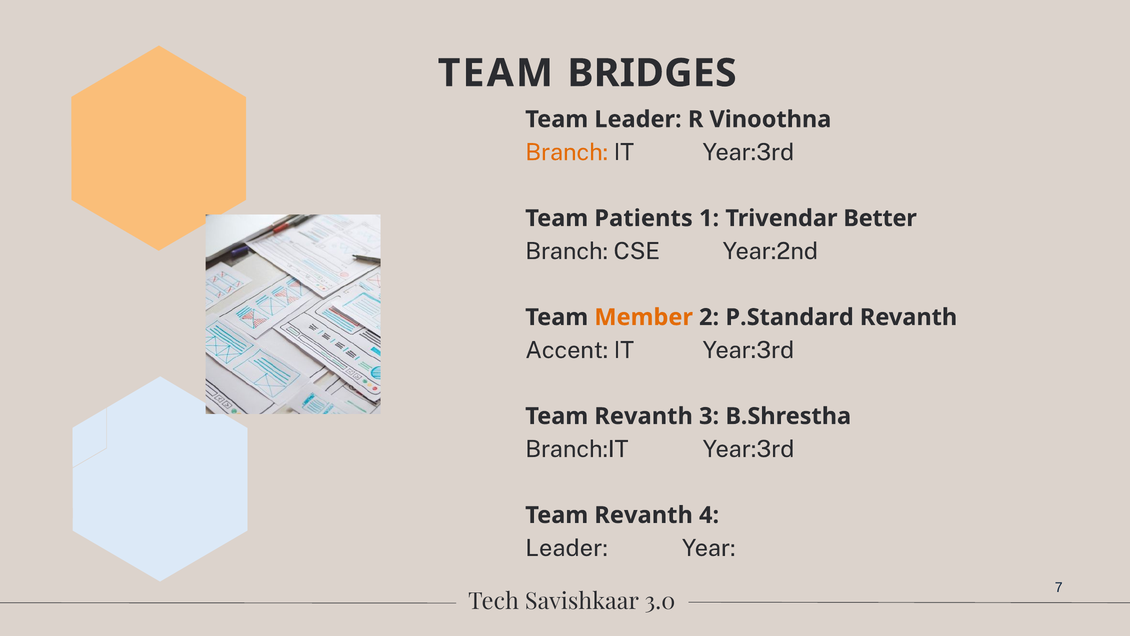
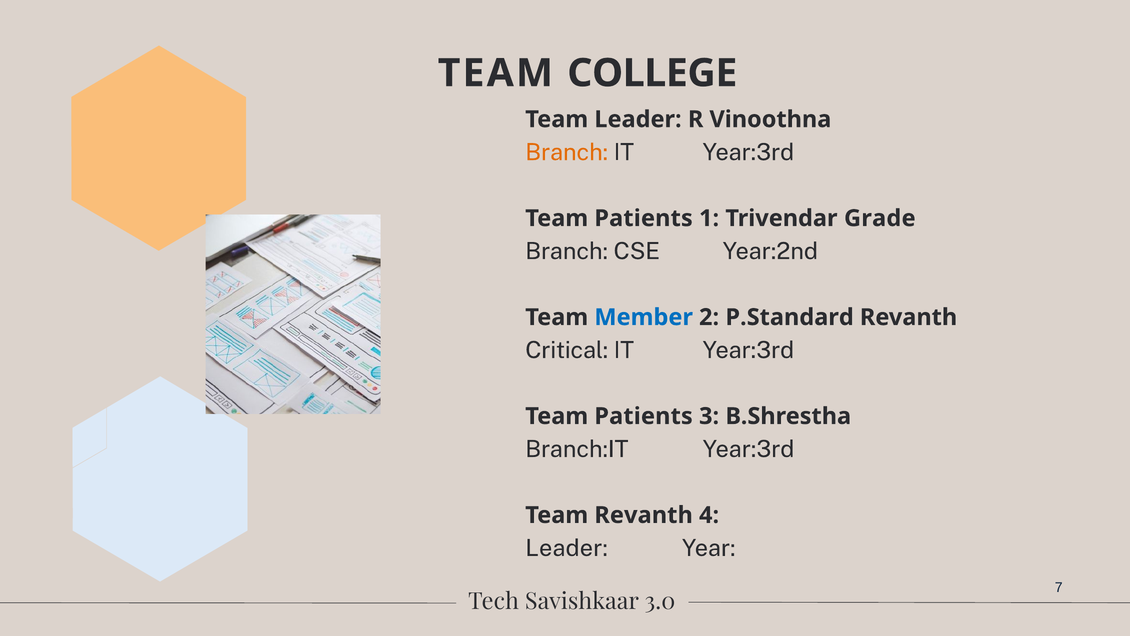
BRIDGES: BRIDGES -> COLLEGE (652, 73)
Better: Better -> Grade (880, 218)
Member colour: orange -> blue (644, 317)
Accent: Accent -> Critical (567, 350)
Revanth: Revanth -> Patients (644, 416)
